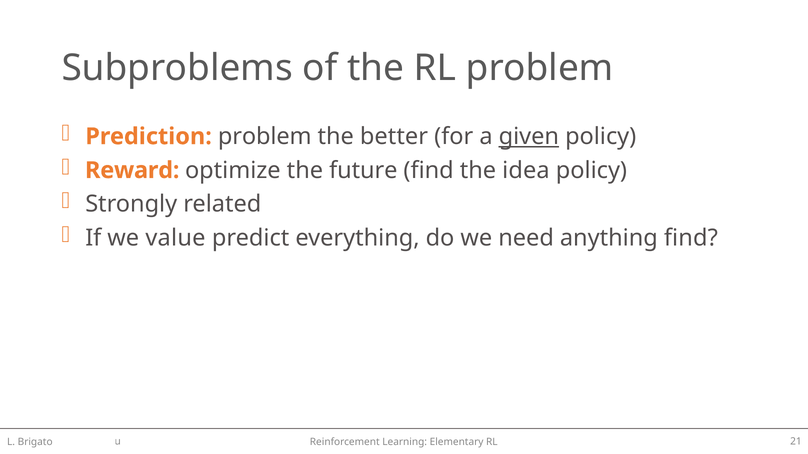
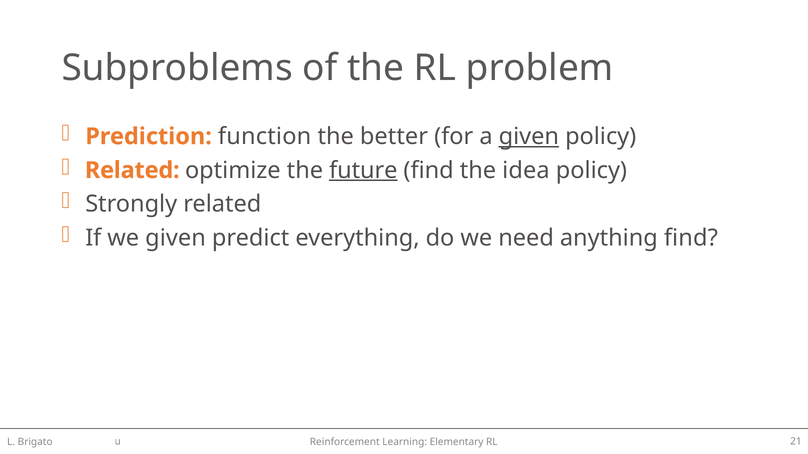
Prediction problem: problem -> function (265, 137)
Reward: Reward -> Related (132, 170)
future underline: none -> present (363, 170)
we value: value -> given (176, 238)
